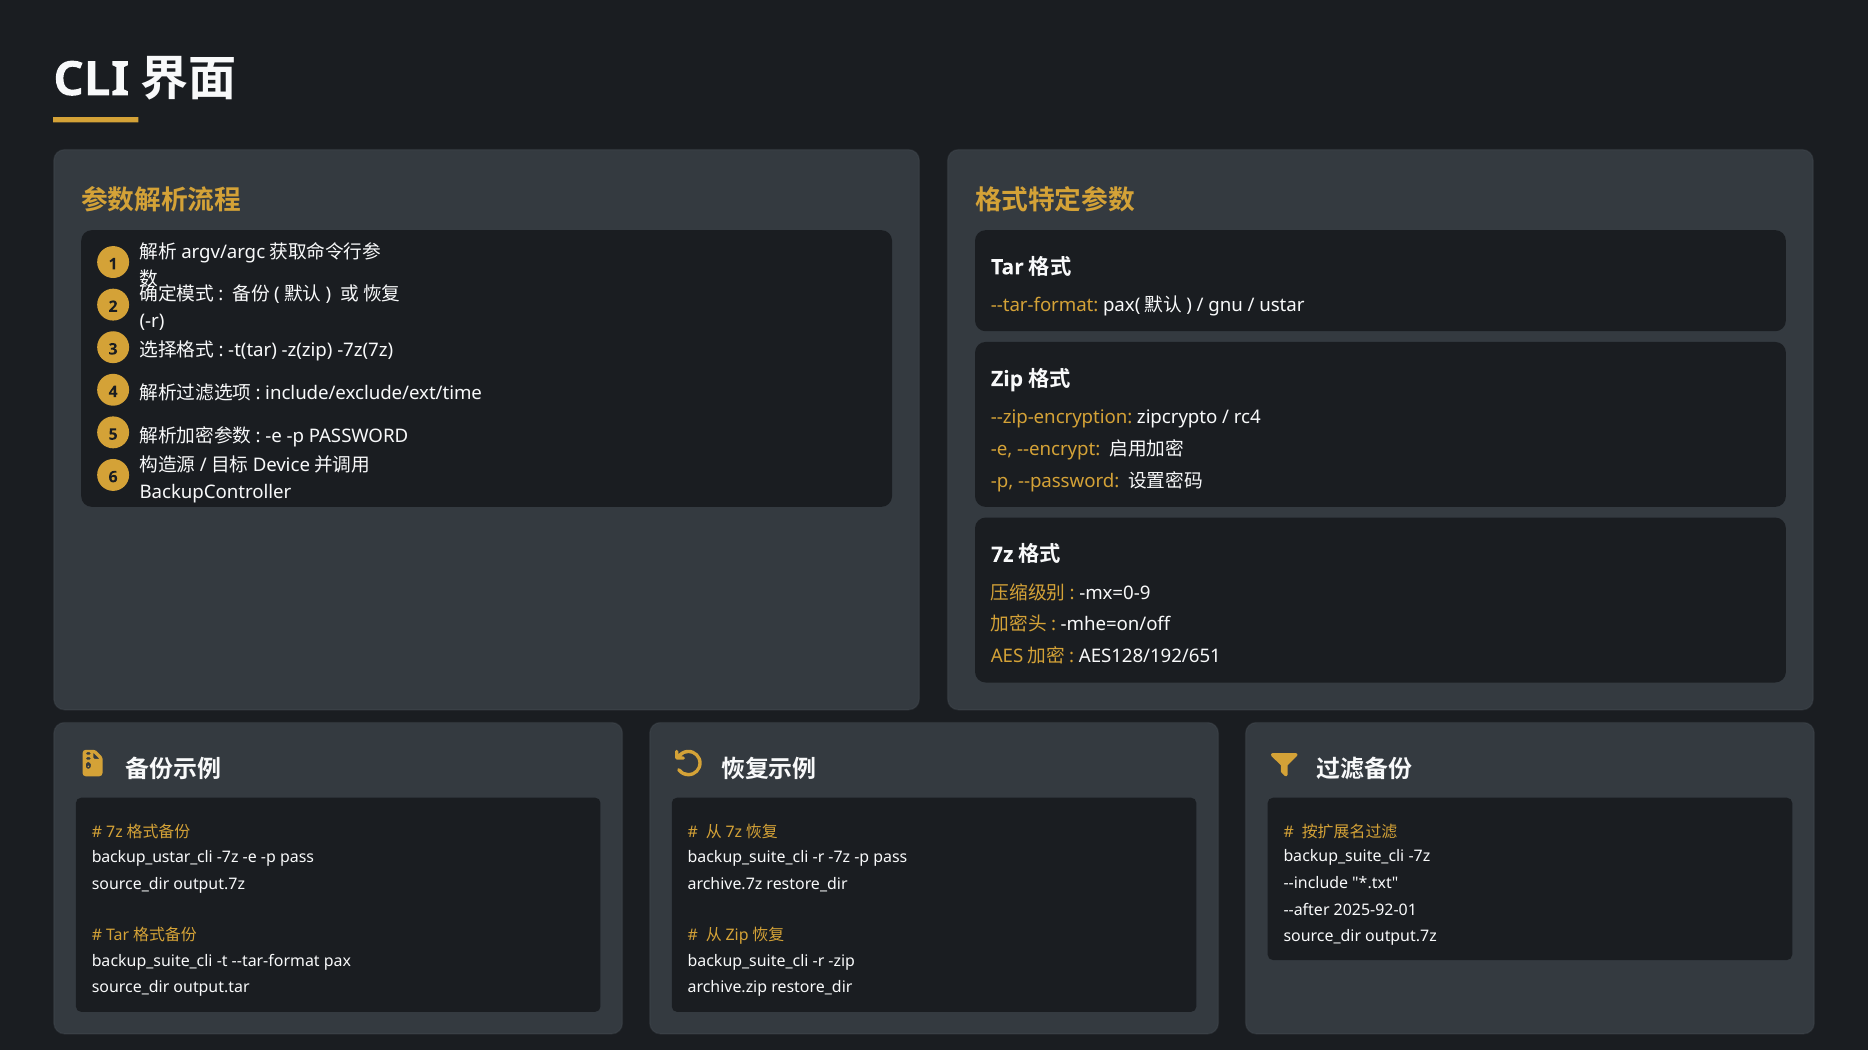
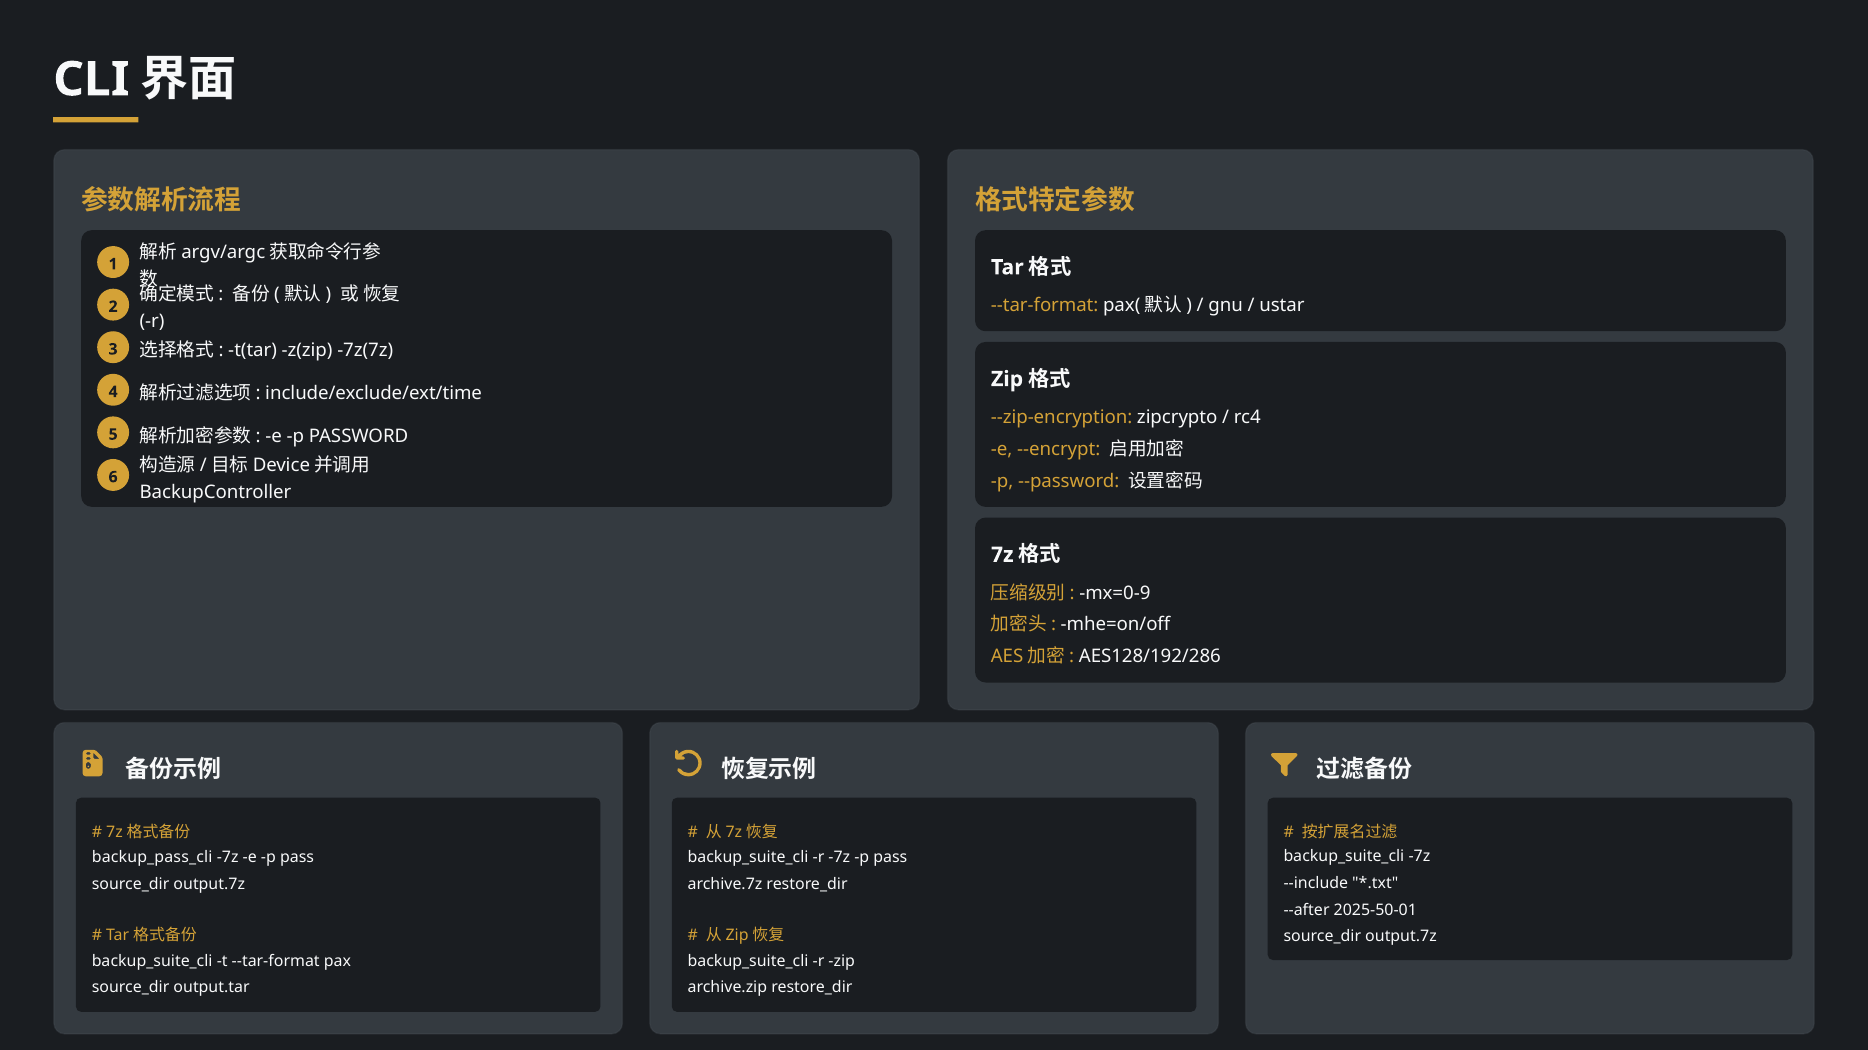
AES128/192/651: AES128/192/651 -> AES128/192/286 (1150, 657)
backup_ustar_cli: backup_ustar_cli -> backup_pass_cli (152, 858)
2025-92-01: 2025-92-01 -> 2025-50-01 (1375, 910)
